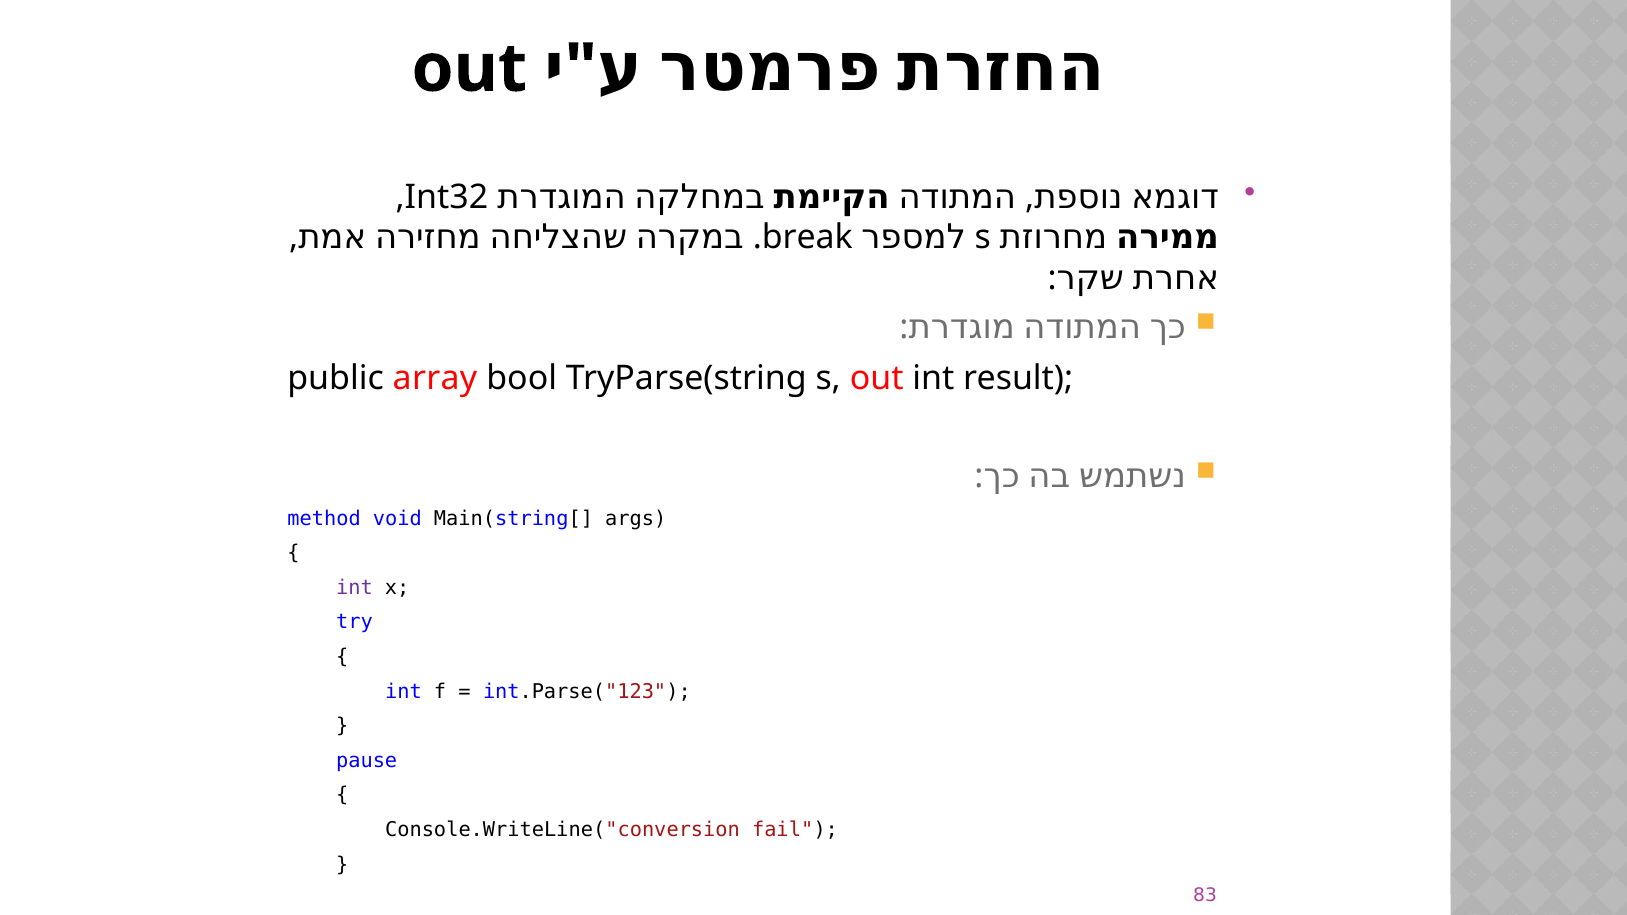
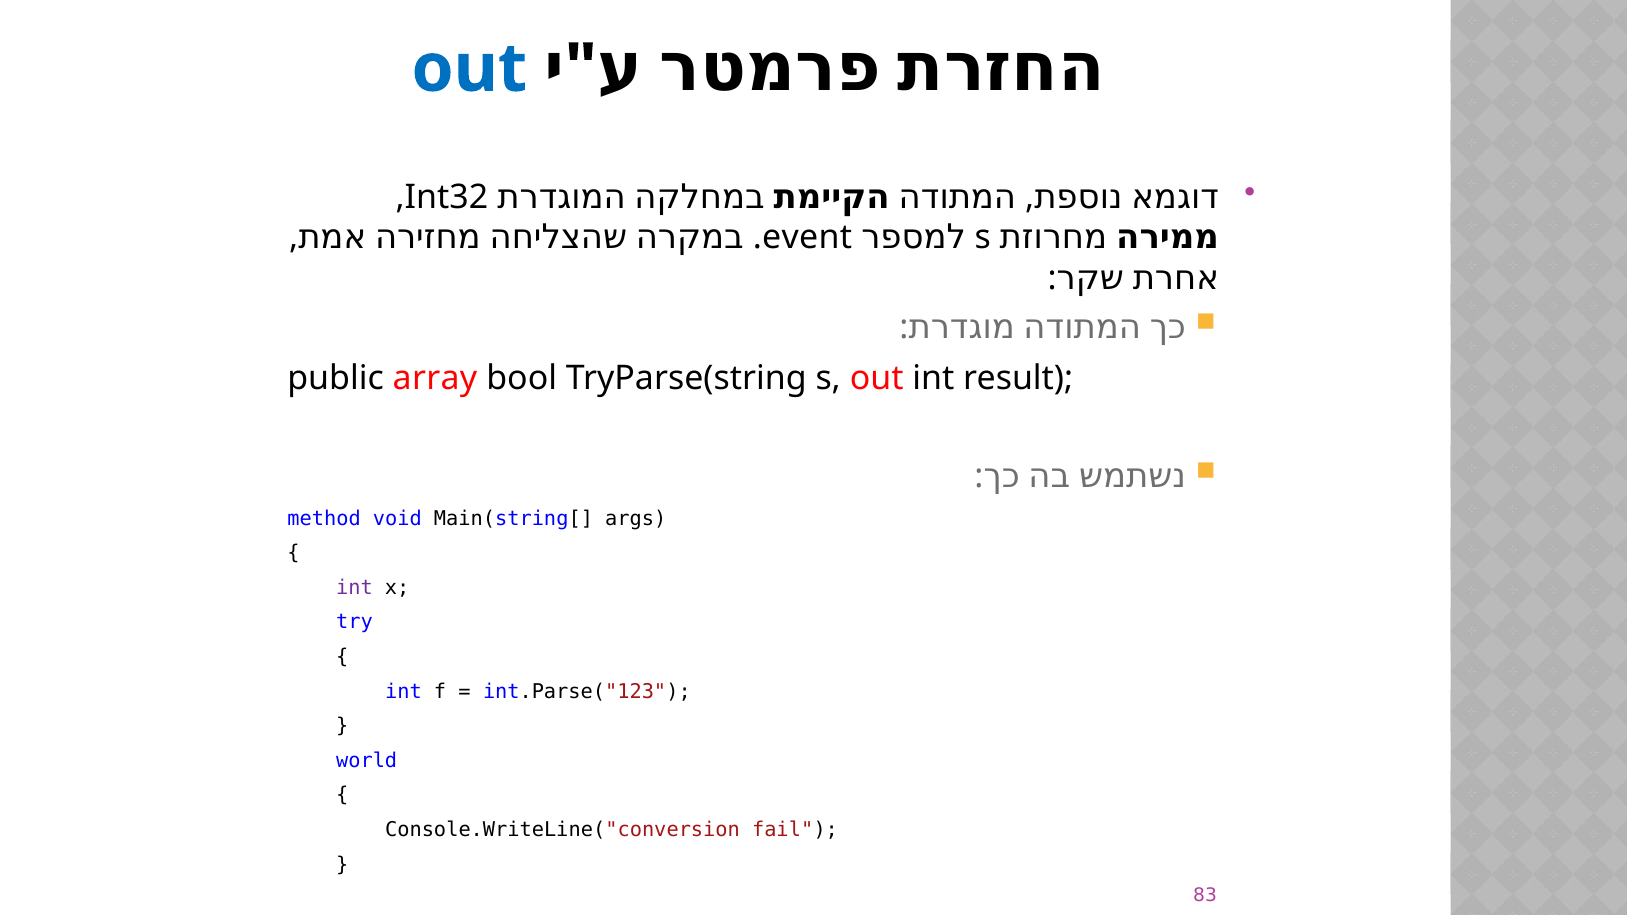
out colour: black -> blue (469, 69)
break: break -> event (807, 238)
pause: pause -> world (367, 761)
